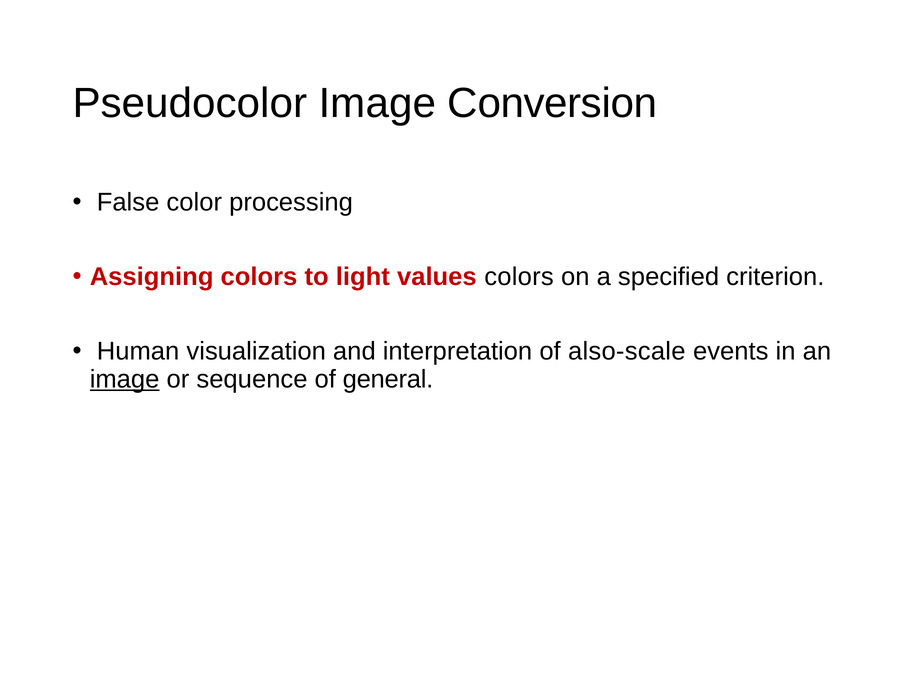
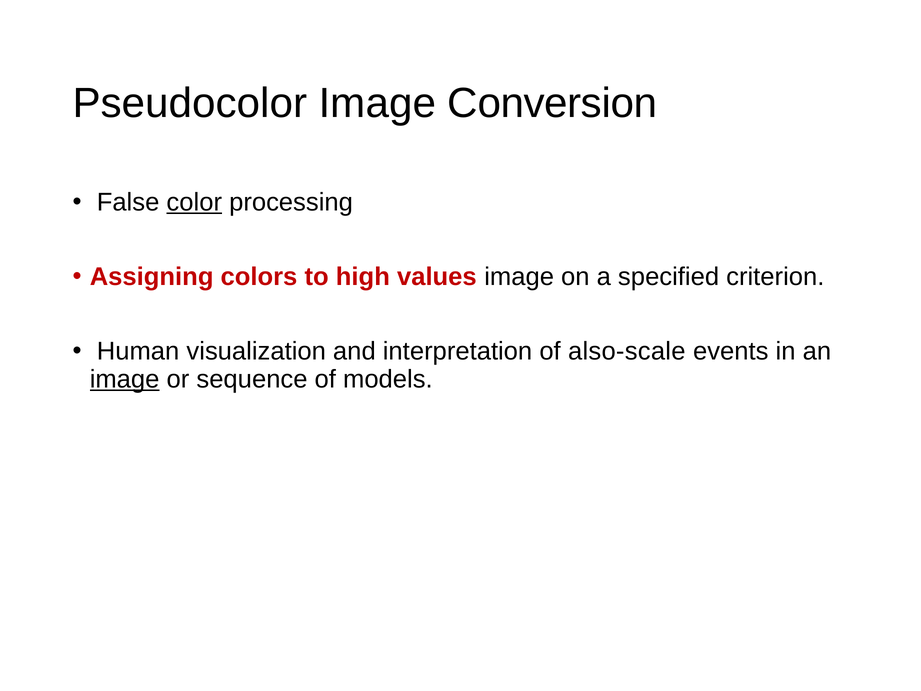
color underline: none -> present (194, 202)
light: light -> high (363, 277)
values colors: colors -> image (519, 277)
general: general -> models (388, 379)
